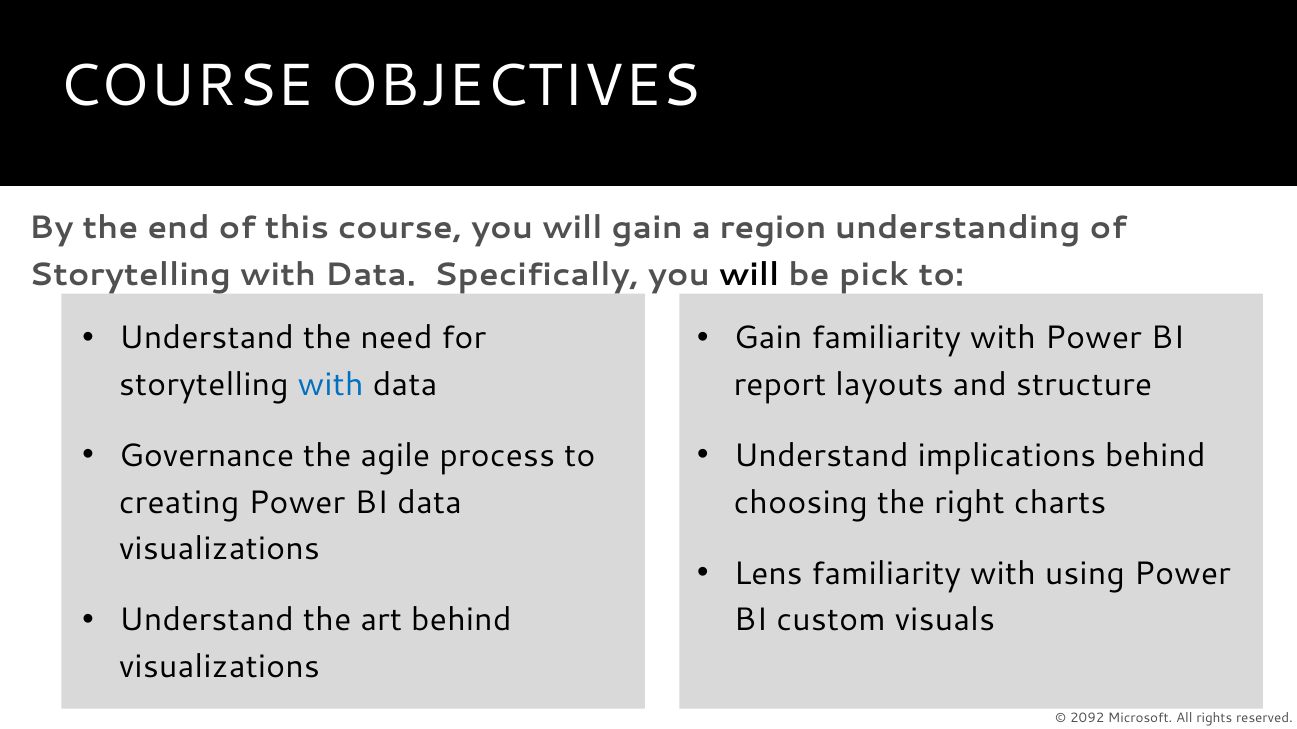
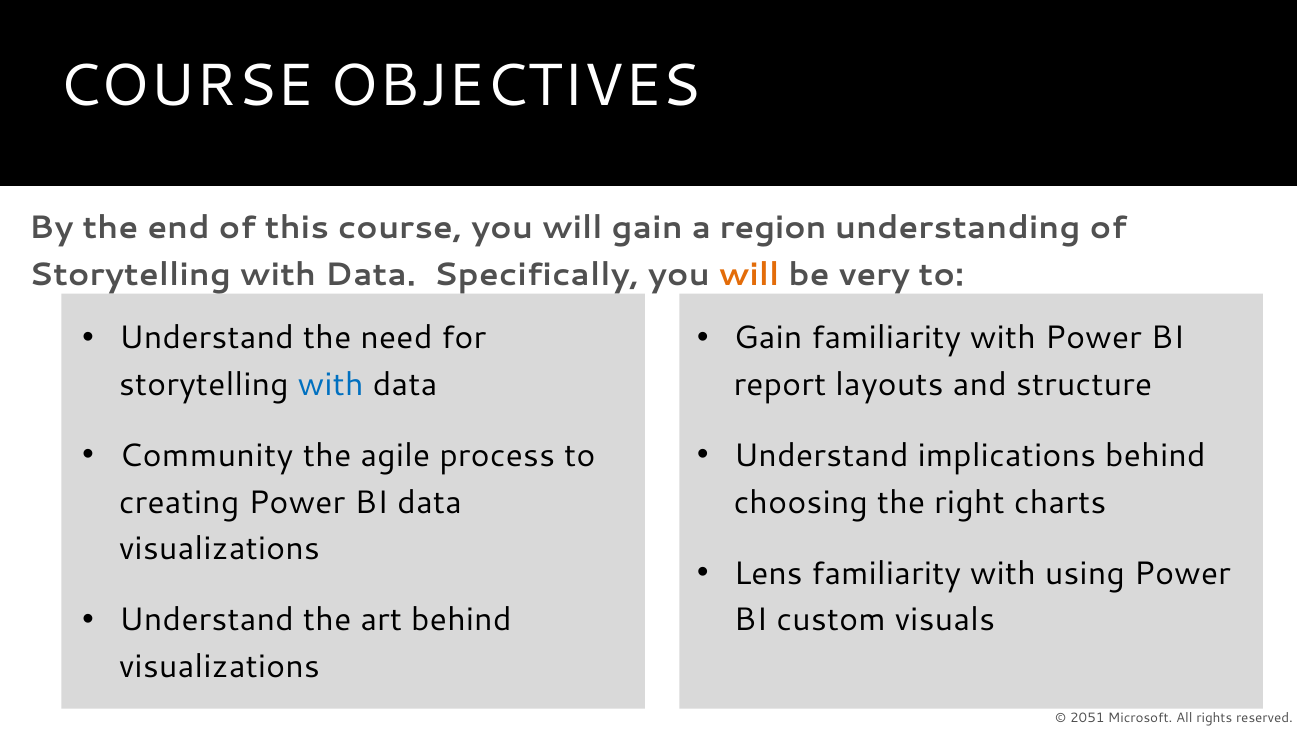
will colour: black -> orange (749, 275)
pick: pick -> very (874, 275)
Governance: Governance -> Community (206, 456)
2092: 2092 -> 2051 (1087, 719)
